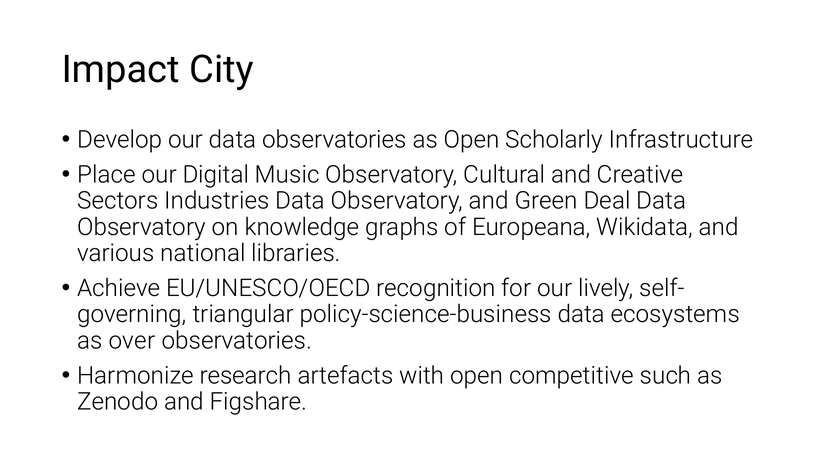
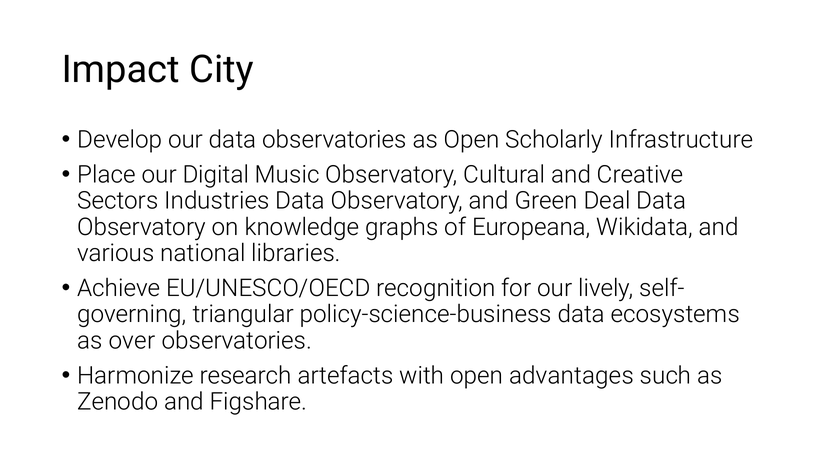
competitive: competitive -> advantages (571, 376)
